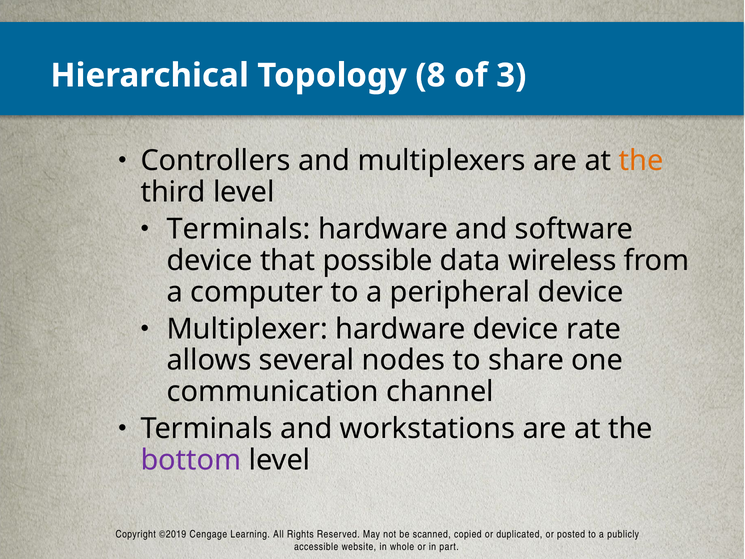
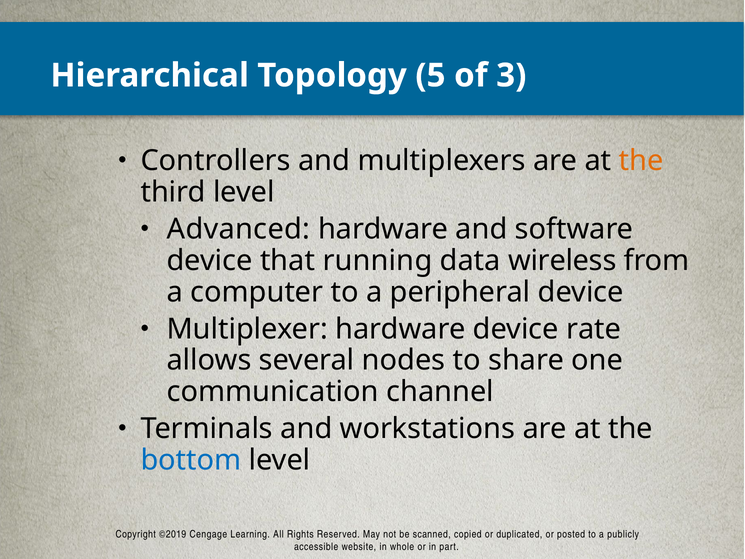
8: 8 -> 5 (430, 75)
Terminals: Terminals -> Advanced (238, 229)
possible: possible -> running (377, 261)
bottom colour: purple -> blue (191, 460)
